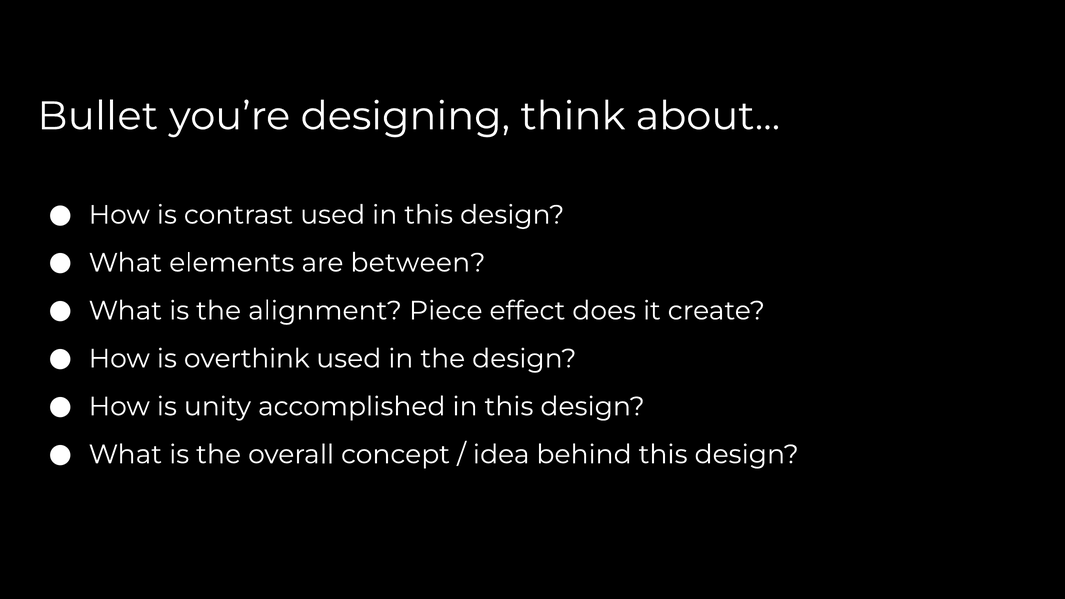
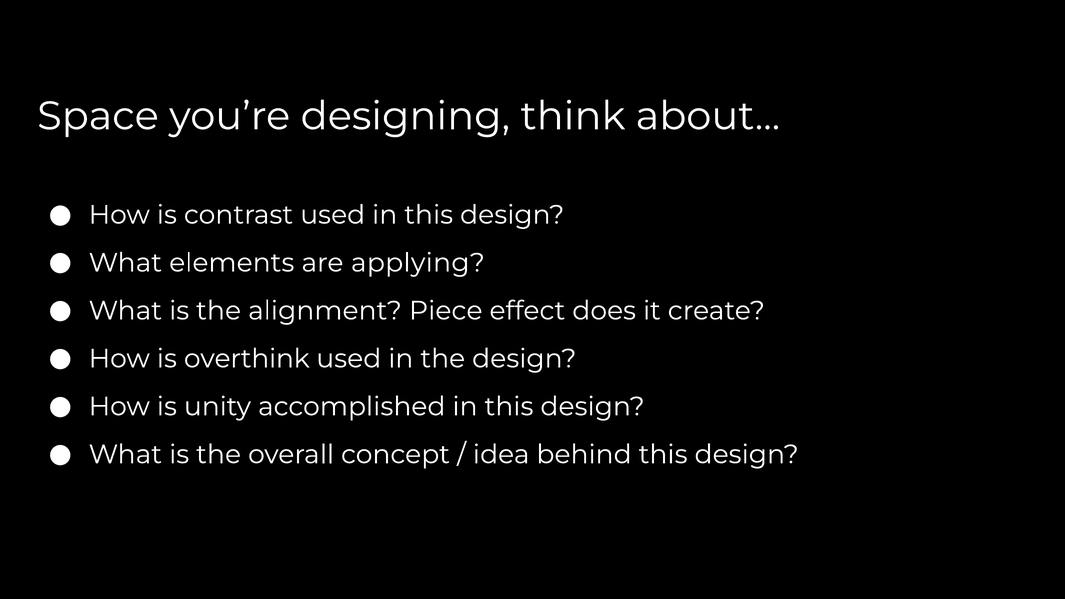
Bullet: Bullet -> Space (98, 116)
between: between -> applying (418, 263)
